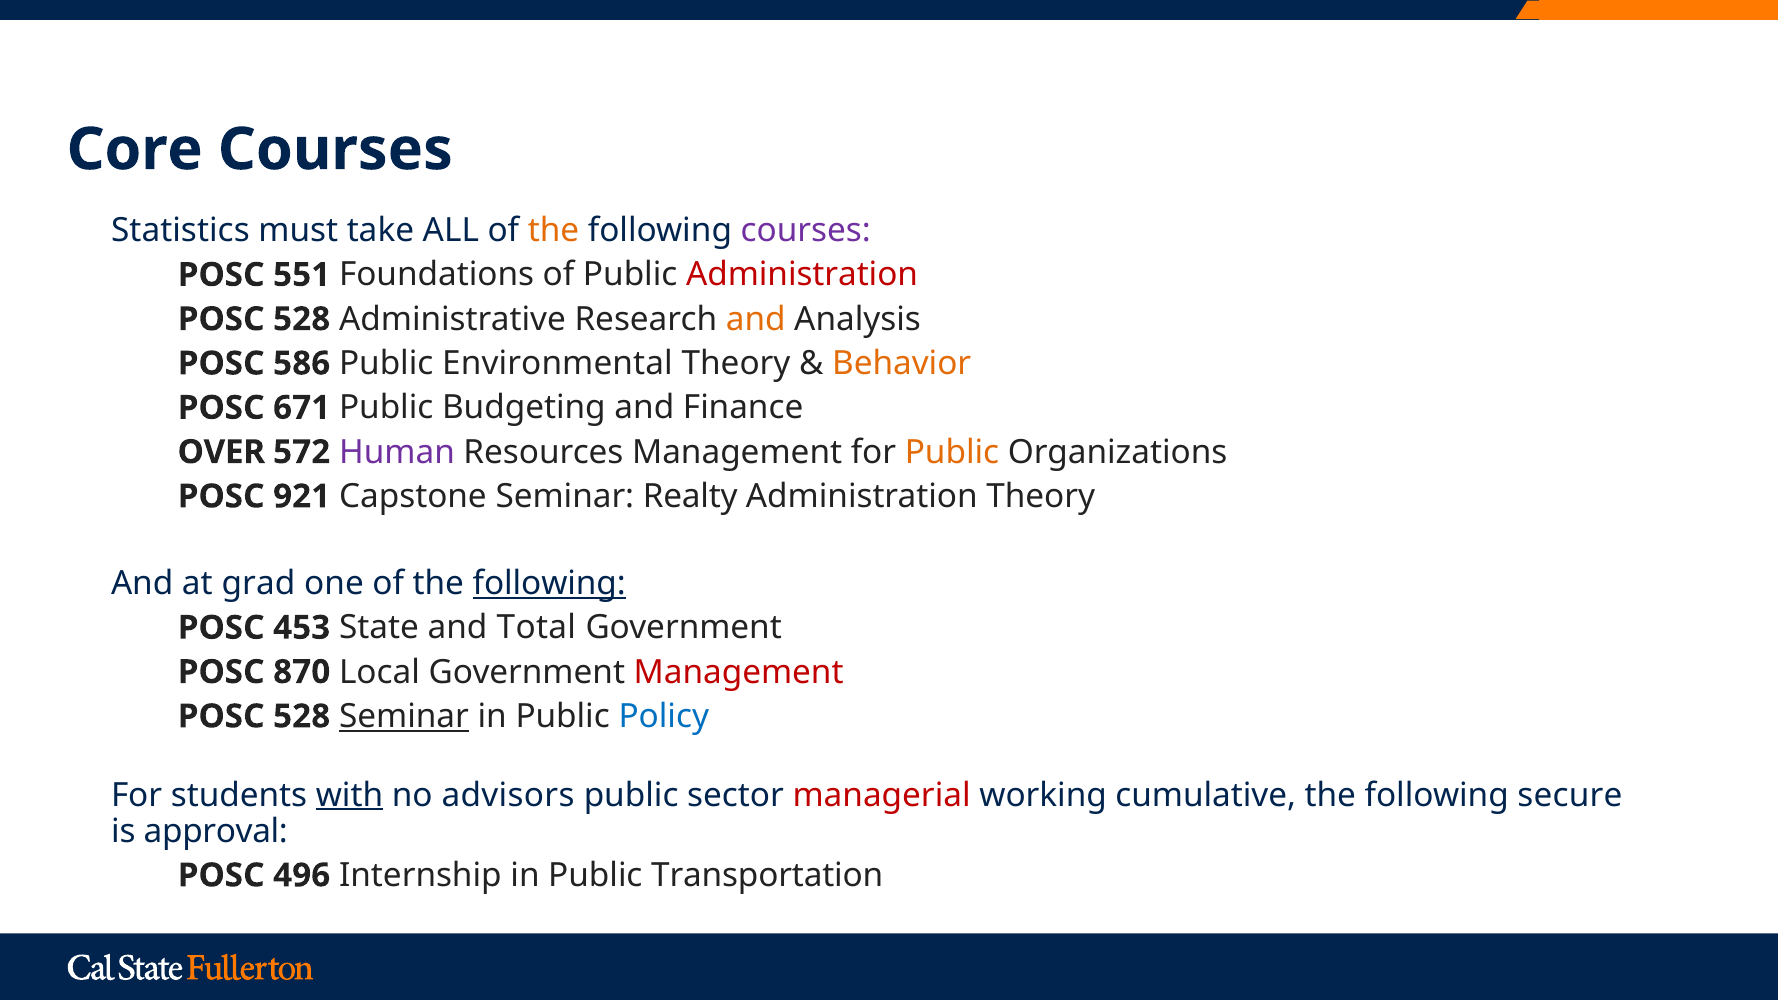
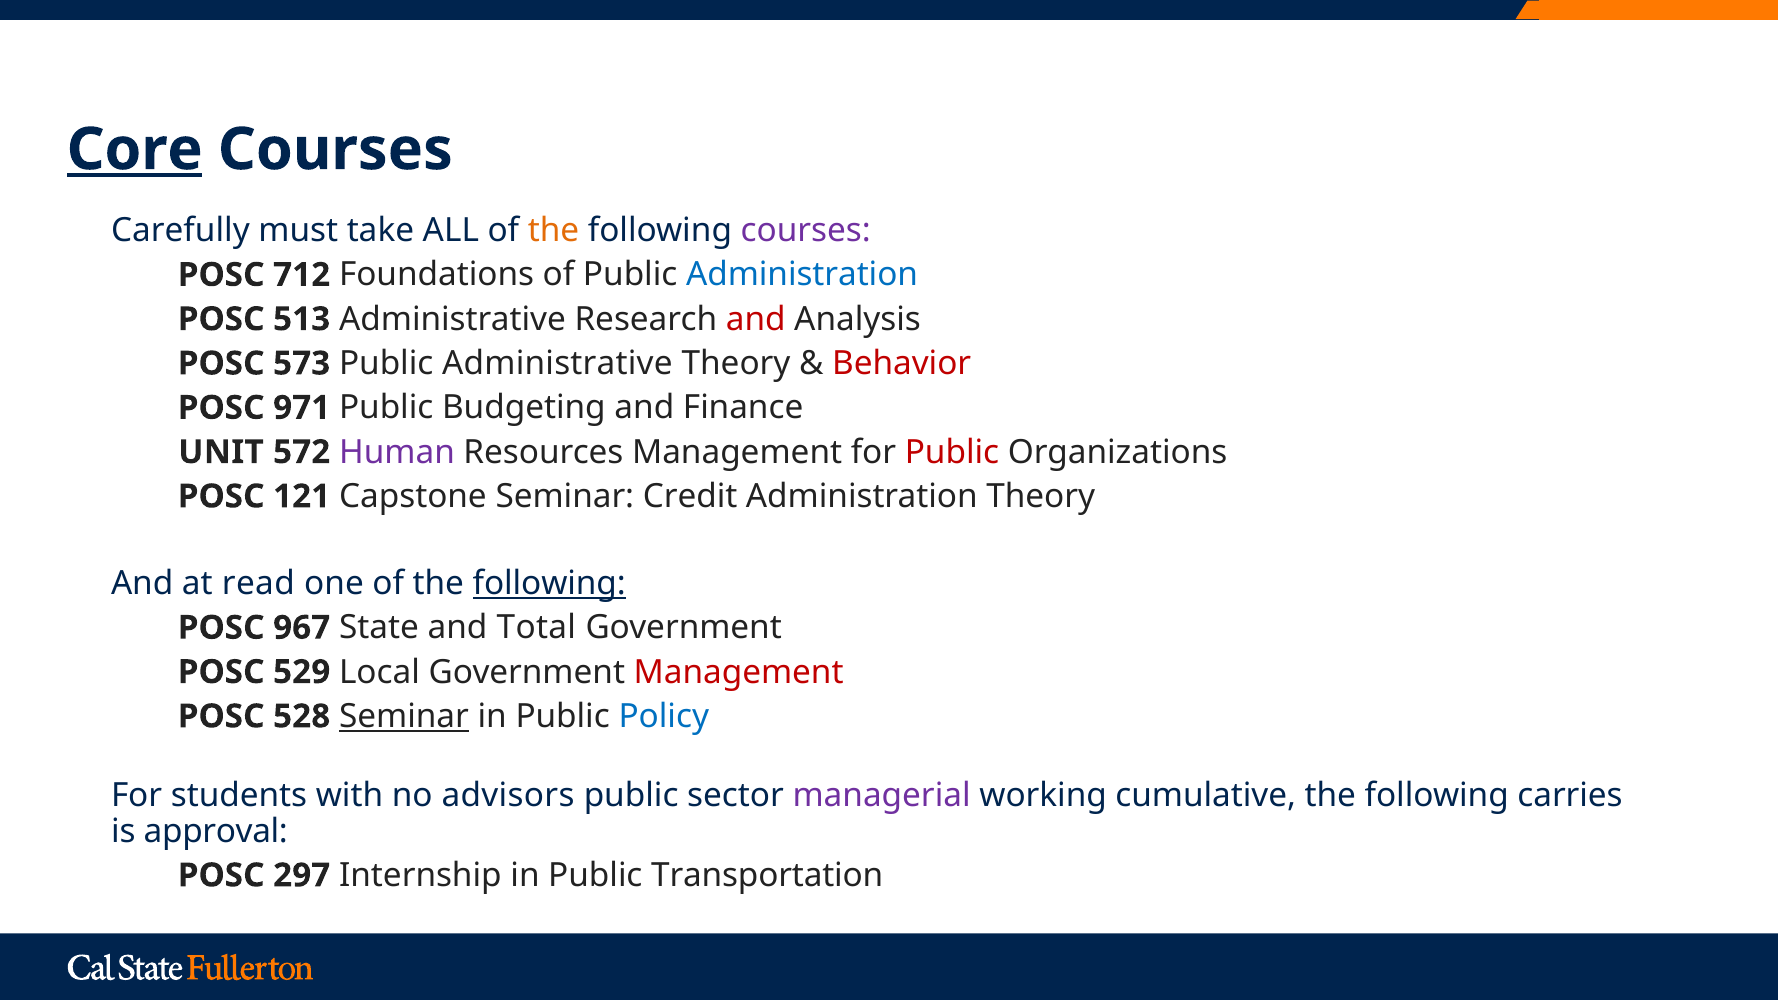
Core underline: none -> present (135, 150)
Statistics: Statistics -> Carefully (180, 231)
551: 551 -> 712 (302, 275)
Administration colour: red -> blue (802, 275)
528: 528 -> 513 (302, 319)
and colour: orange -> red (756, 319)
586: 586 -> 573 (302, 364)
Public Environmental: Environmental -> Administrative (557, 364)
Behavior colour: orange -> red (902, 364)
671: 671 -> 971 (302, 408)
OVER: OVER -> UNIT (221, 452)
Public colour: orange -> red (952, 452)
921: 921 -> 121 (302, 496)
Realty: Realty -> Credit (690, 496)
grad: grad -> read (258, 584)
453: 453 -> 967 (302, 628)
870: 870 -> 529 (302, 672)
with underline: present -> none (350, 795)
managerial colour: red -> purple (882, 795)
secure: secure -> carries (1570, 795)
496: 496 -> 297 (302, 875)
